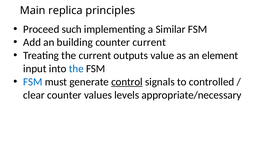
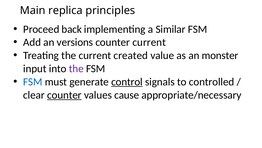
such: such -> back (72, 29)
building: building -> versions (75, 42)
outputs: outputs -> created (131, 55)
element: element -> monster (220, 55)
the colour: blue -> purple (76, 68)
counter underline: none -> present (64, 95)
levels: levels -> cause (127, 95)
